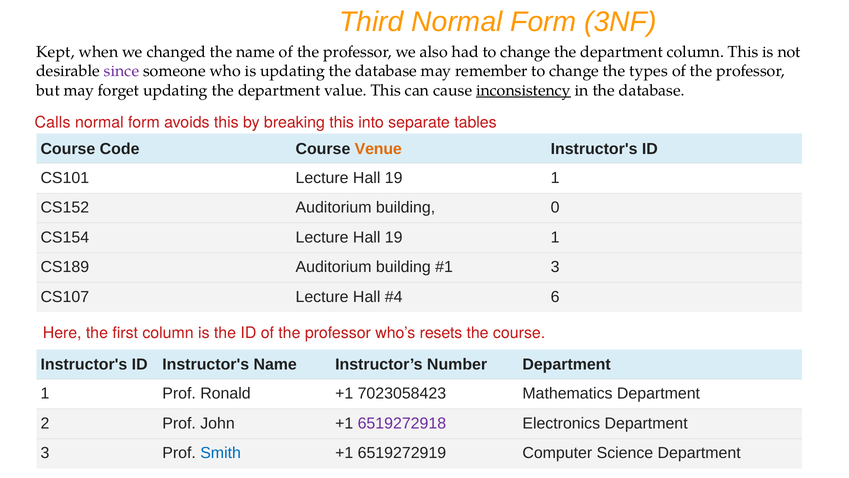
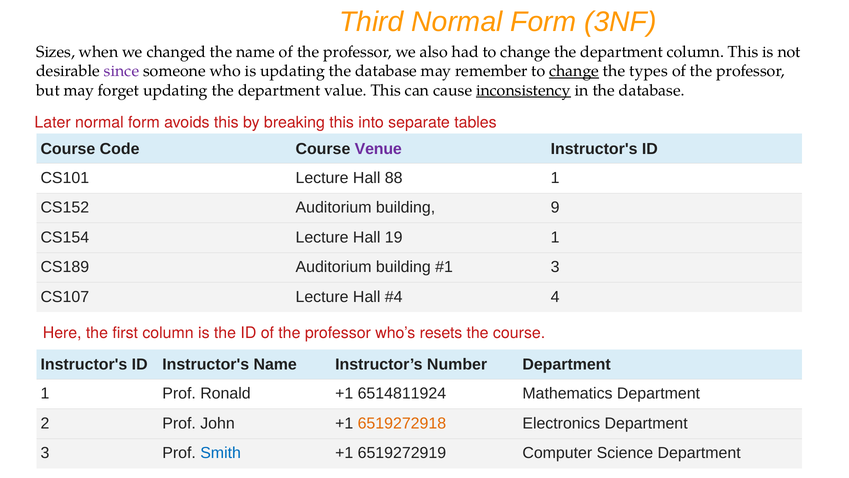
Kept: Kept -> Sizes (56, 52)
change underline: none -> present (574, 71)
Calls: Calls -> Later (53, 122)
Venue colour: orange -> purple (378, 149)
CS101 Lecture Hall 19: 19 -> 88 (394, 178)
0: 0 -> 9 (555, 207)
6: 6 -> 4 (555, 296)
7023058423: 7023058423 -> 6514811924 (402, 393)
6519272918 colour: purple -> orange (402, 423)
